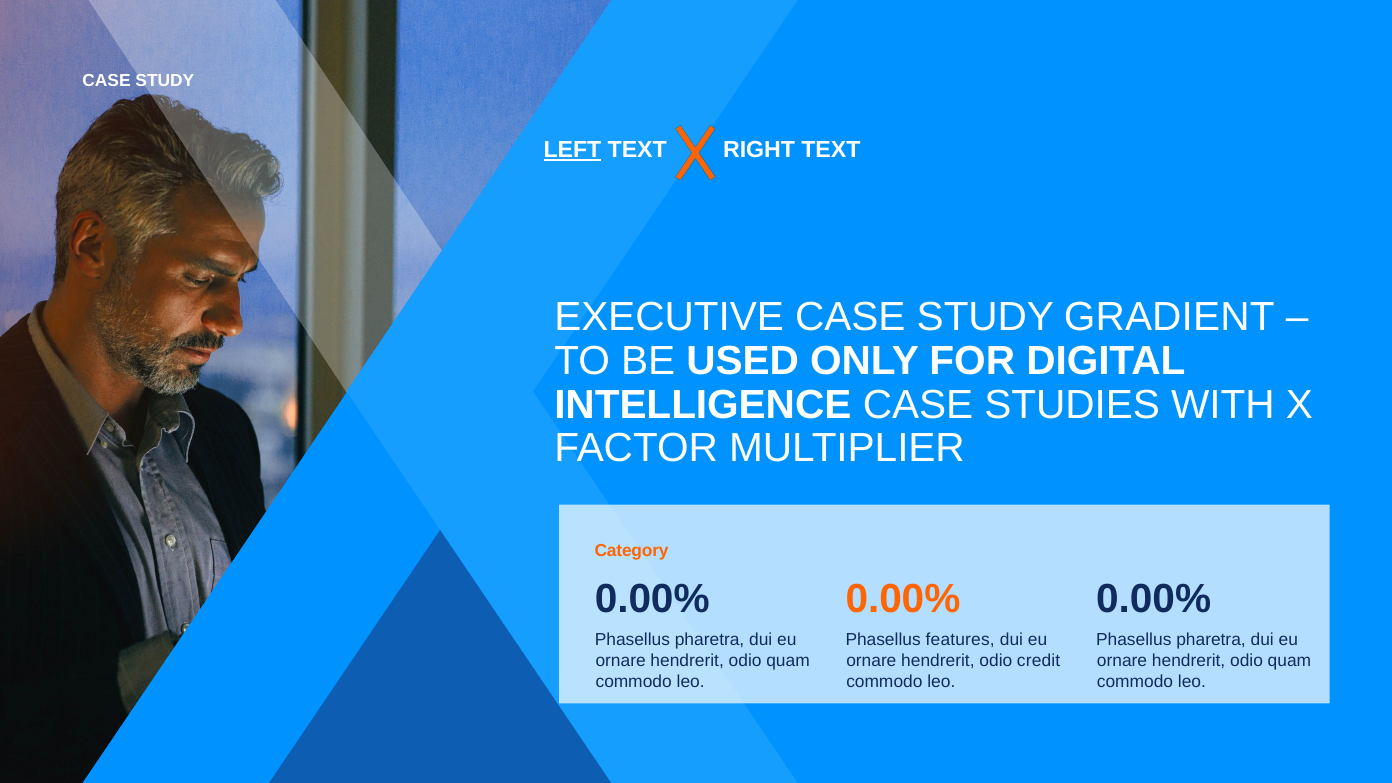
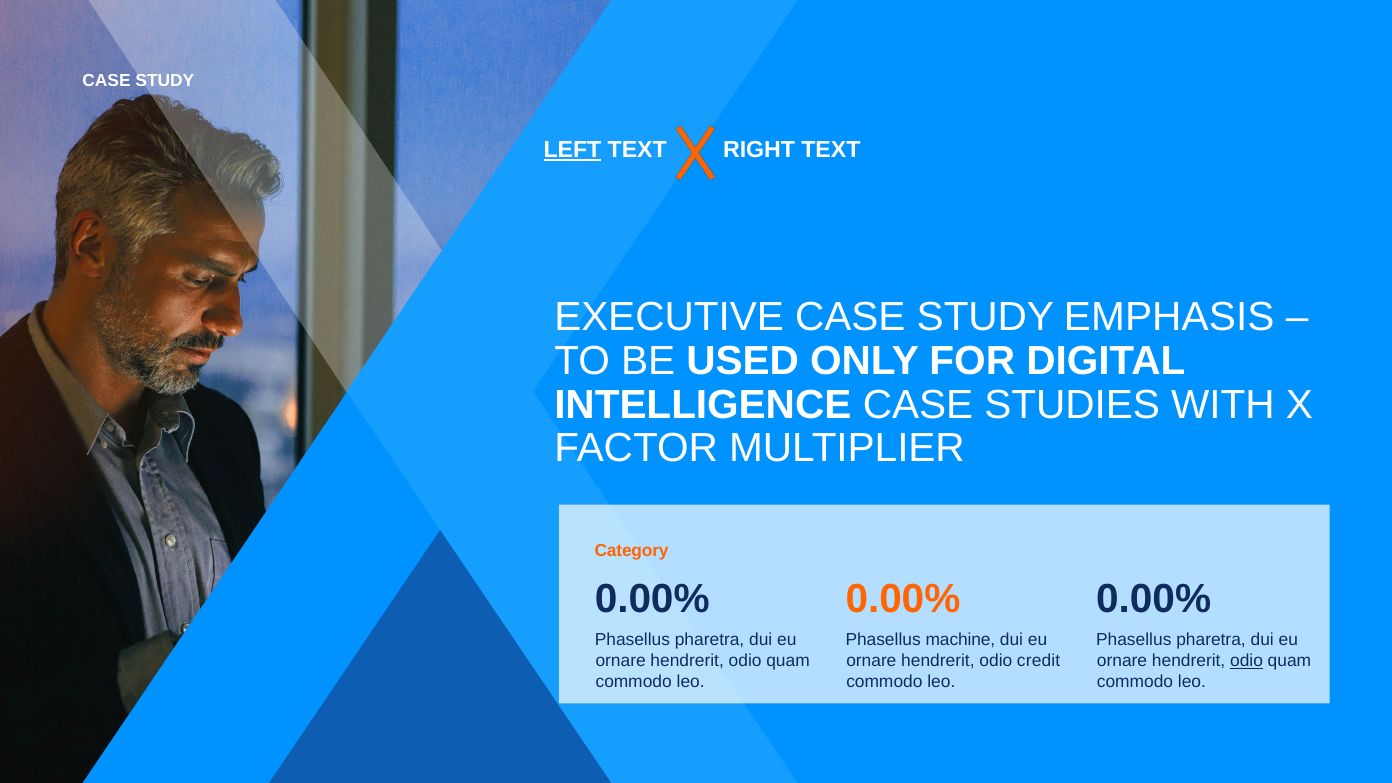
GRADIENT: GRADIENT -> EMPHASIS (1169, 317)
features: features -> machine (960, 640)
odio underline: none -> present (1247, 661)
